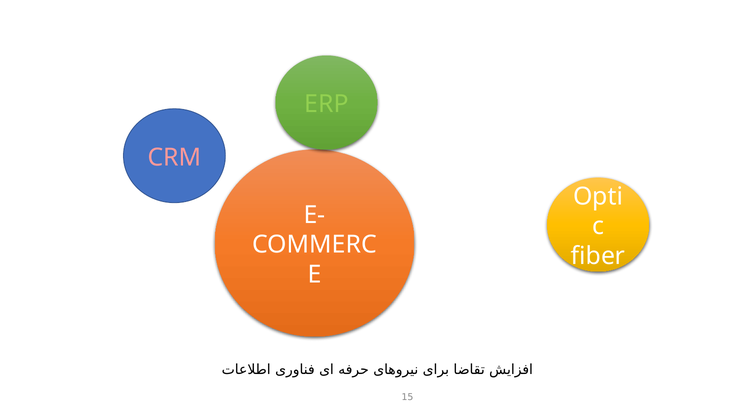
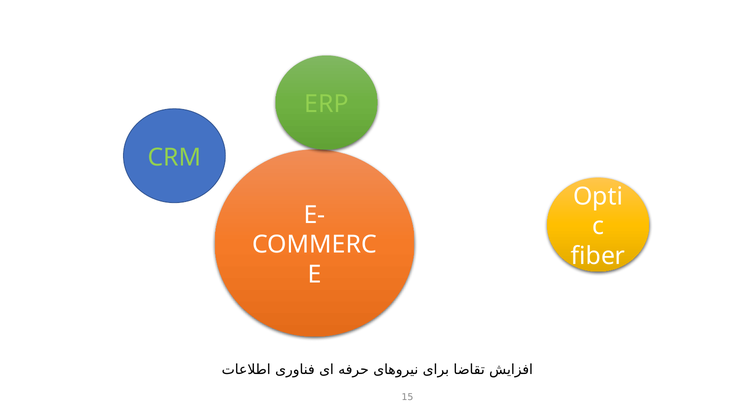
CRM colour: pink -> light green (174, 157)
